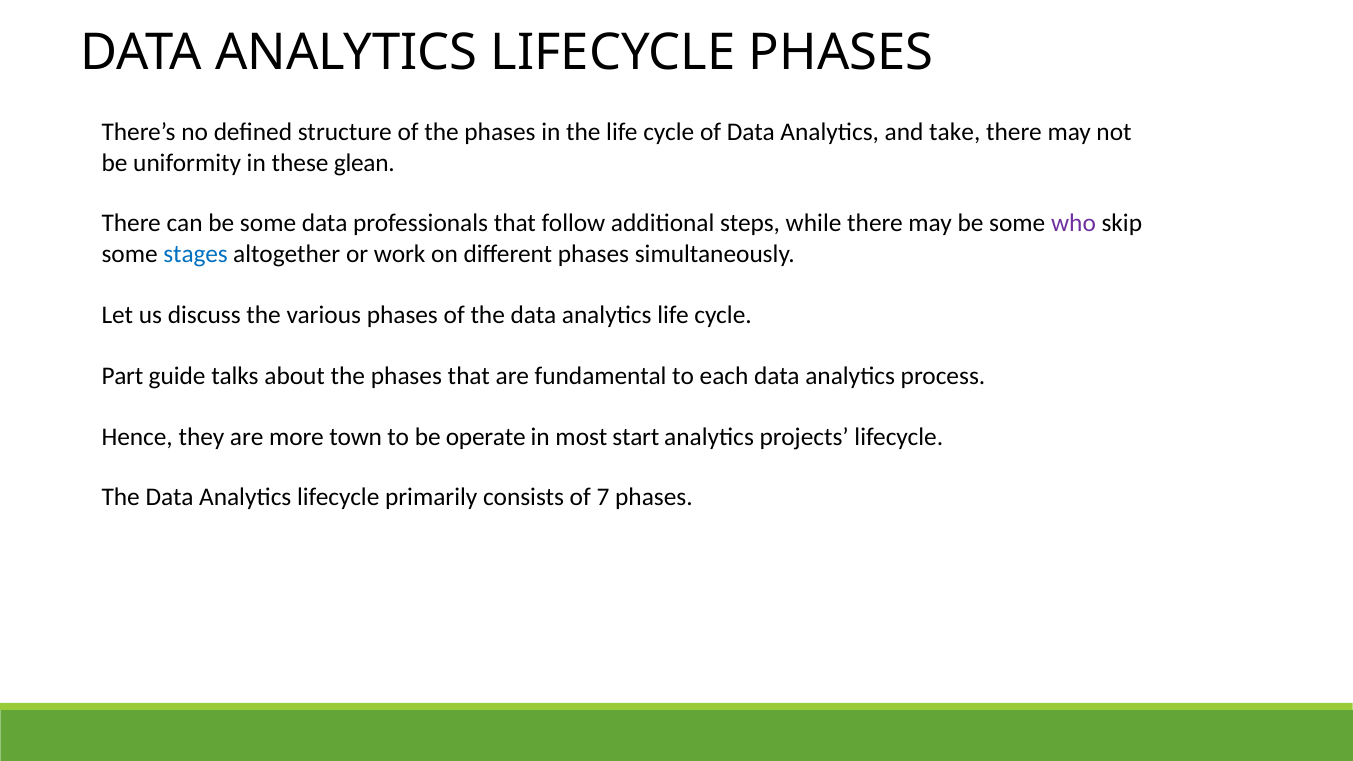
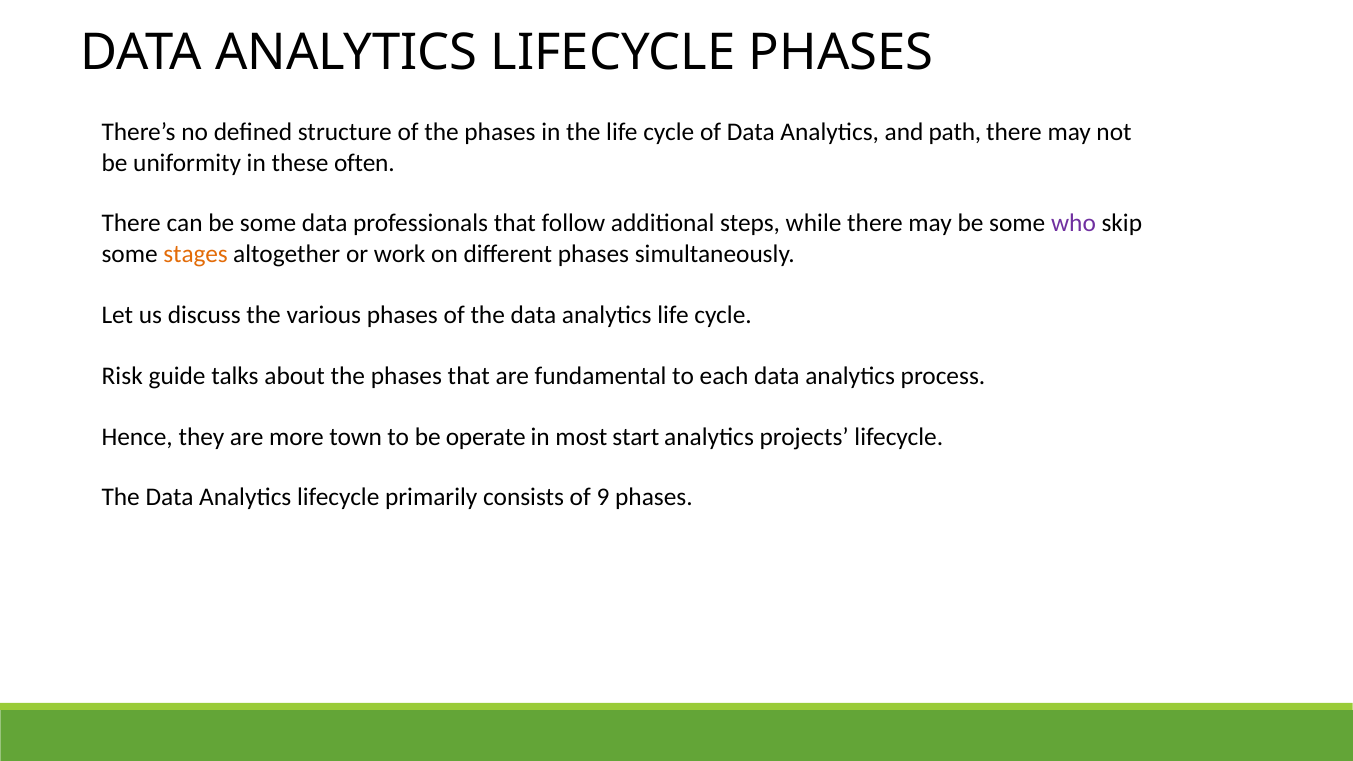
take: take -> path (955, 132)
glean: glean -> often (364, 163)
stages colour: blue -> orange (196, 254)
Part: Part -> Risk (122, 376)
7: 7 -> 9 (603, 498)
